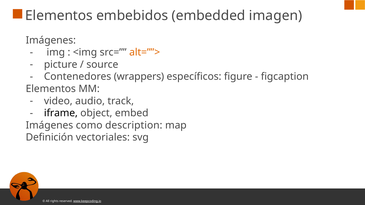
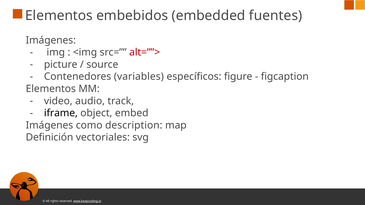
imagen: imagen -> fuentes (276, 16)
alt=””> colour: orange -> red (145, 52)
wrappers: wrappers -> variables (139, 77)
